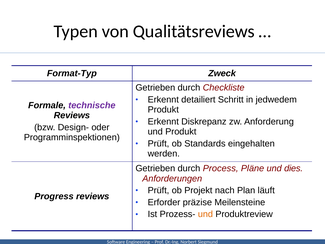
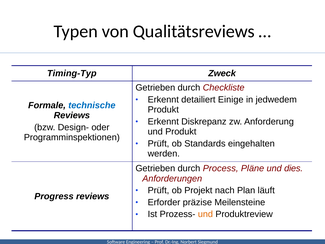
Format-Typ: Format-Typ -> Timing-Typ (72, 73)
Schritt: Schritt -> Einige (231, 100)
technische colour: purple -> blue (92, 105)
